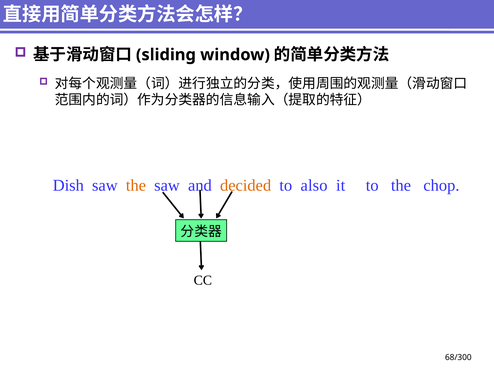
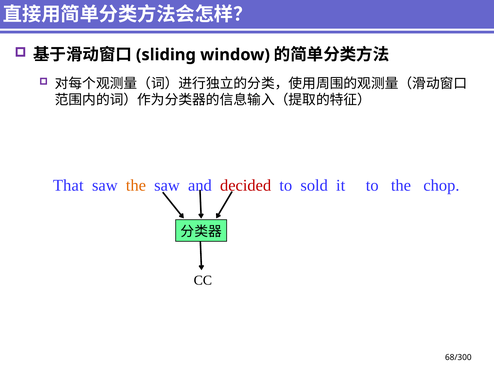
Dish: Dish -> That (68, 186)
decided colour: orange -> red (246, 186)
also: also -> sold (314, 186)
